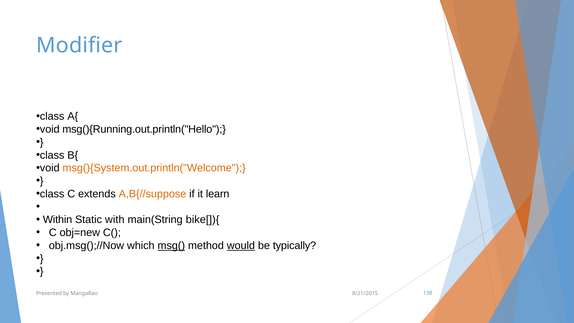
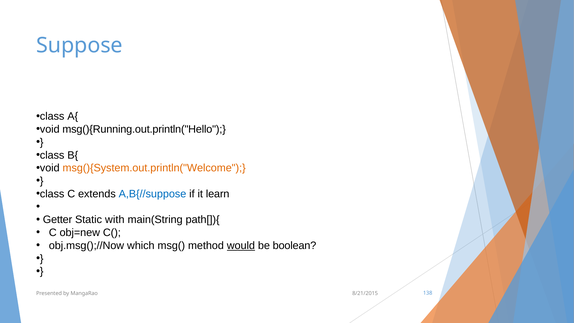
Modifier: Modifier -> Suppose (79, 45)
A,B{//suppose colour: orange -> blue (153, 194)
Within: Within -> Getter (58, 220)
bike[]){: bike[]){ -> path[]){ (203, 220)
msg( underline: present -> none (171, 245)
typically: typically -> boolean (294, 245)
